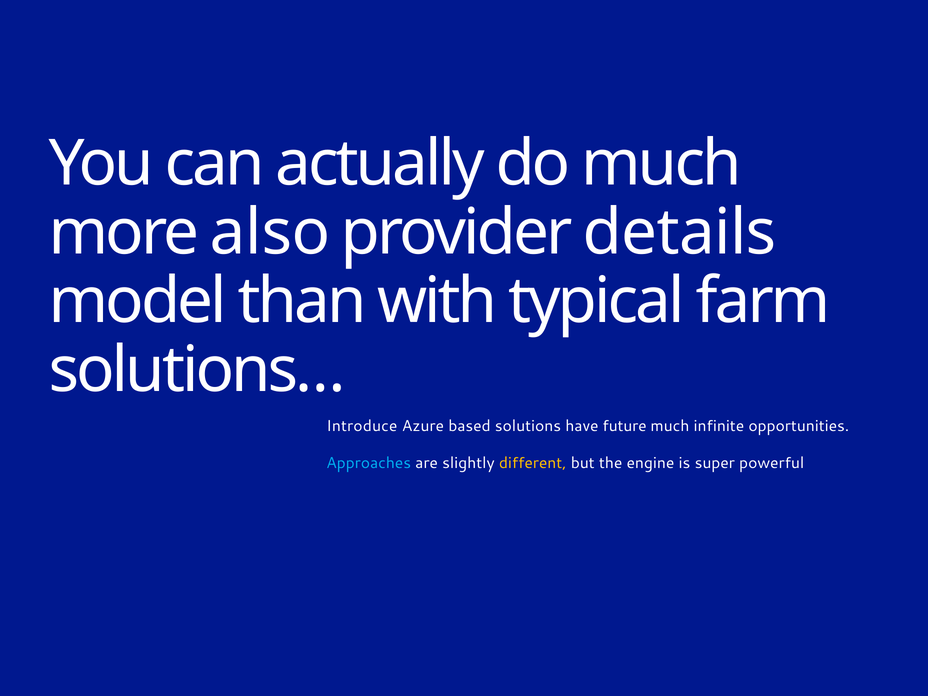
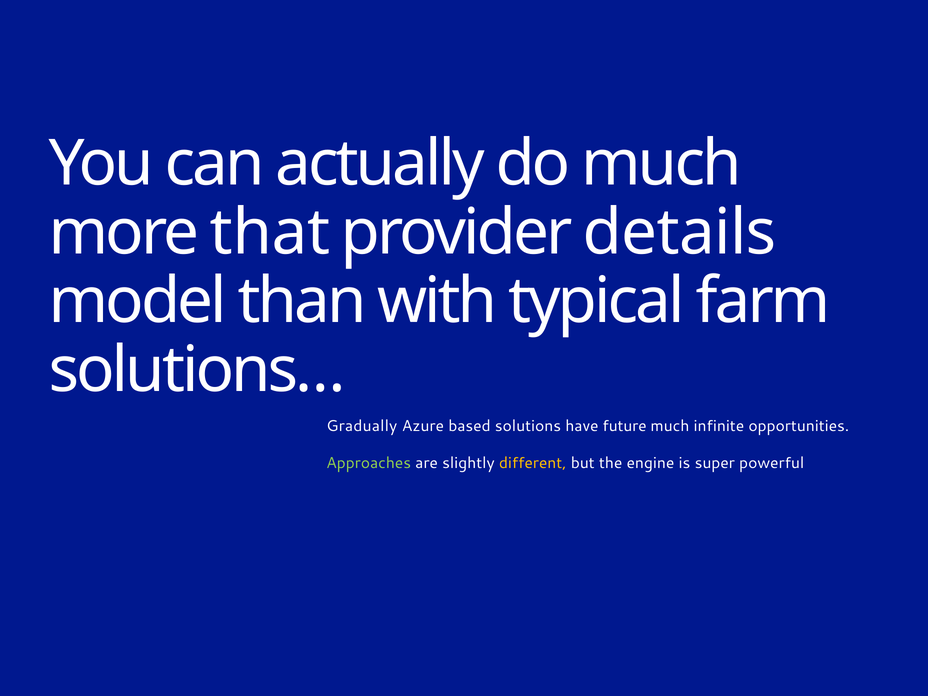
also: also -> that (270, 233)
Introduce: Introduce -> Gradually (362, 426)
Approaches colour: light blue -> light green (369, 463)
